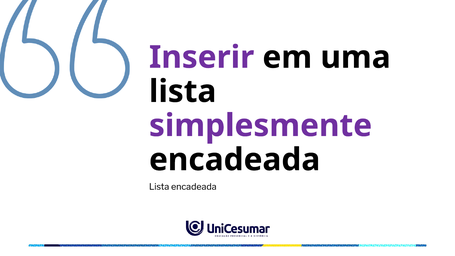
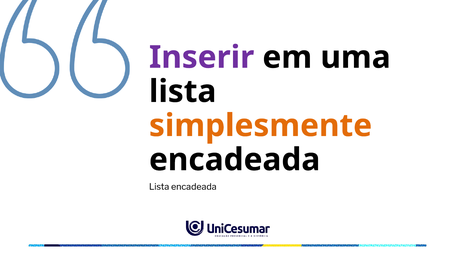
simplesmente colour: purple -> orange (261, 126)
